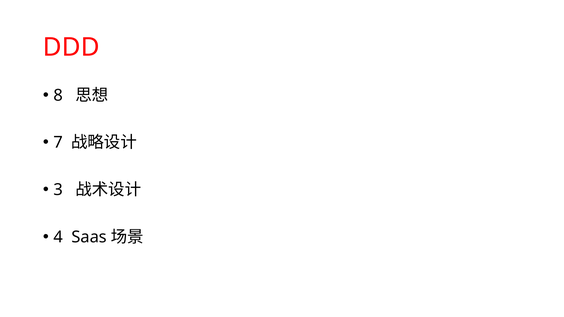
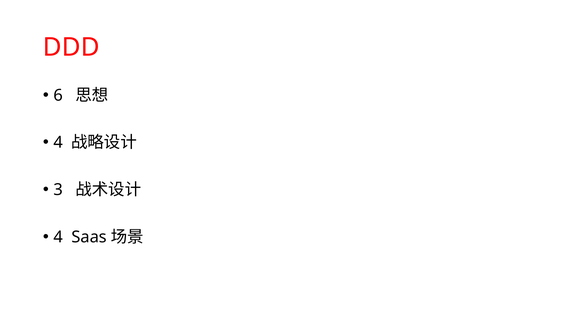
8: 8 -> 6 (58, 95)
7: 7 -> 4 (58, 143)
